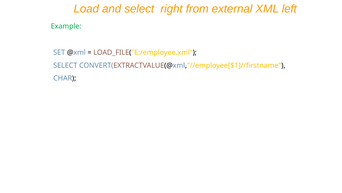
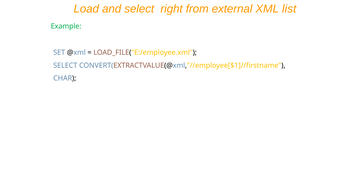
left: left -> list (289, 9)
